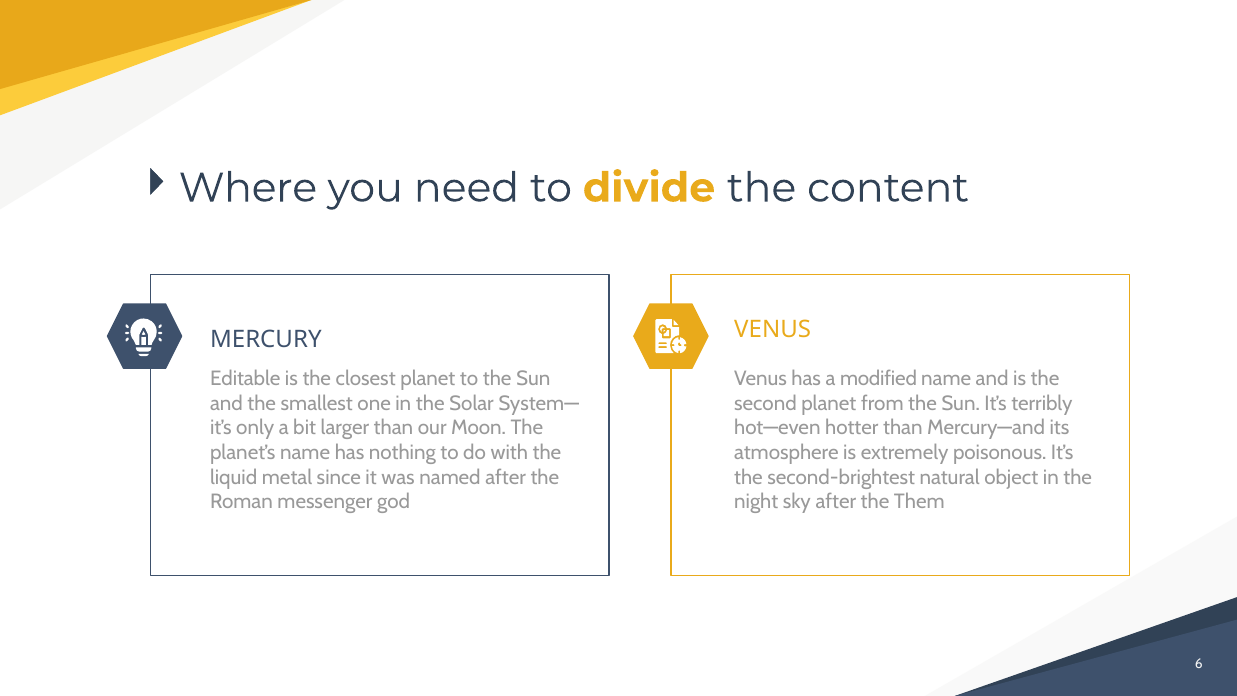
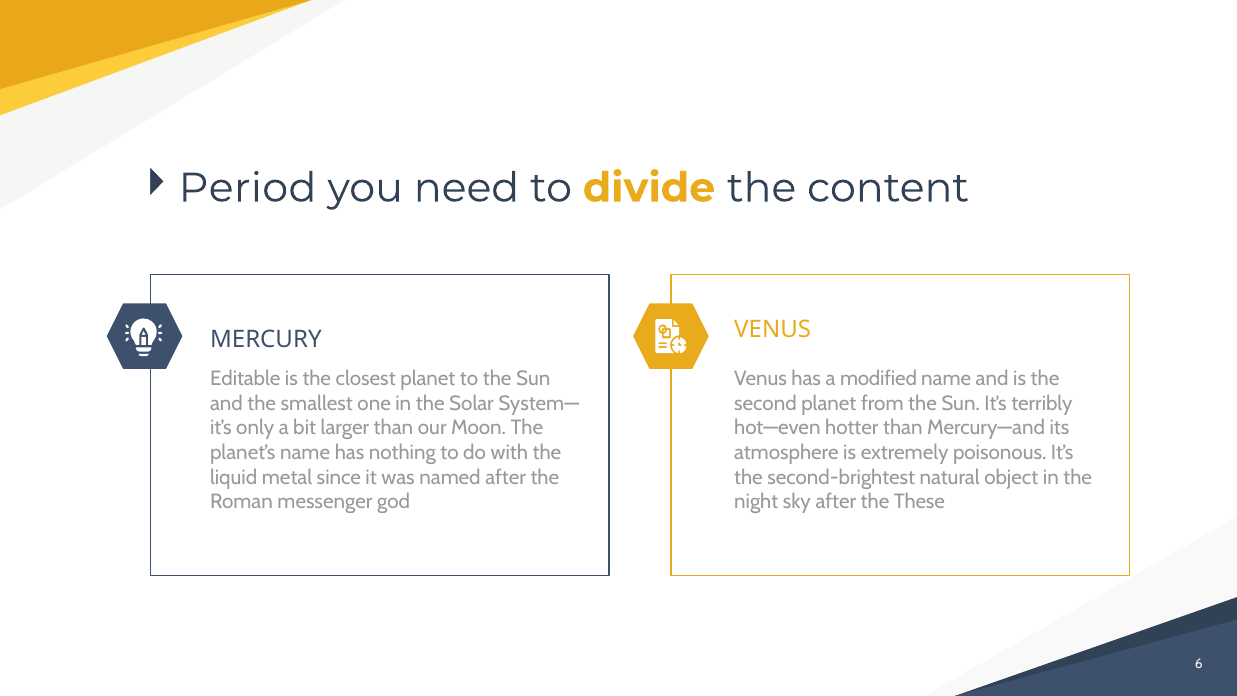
Where: Where -> Period (248, 188)
Them: Them -> These (919, 502)
